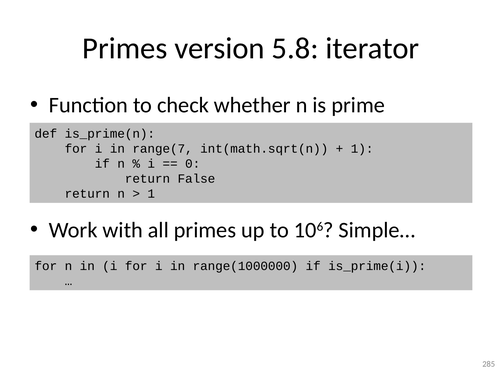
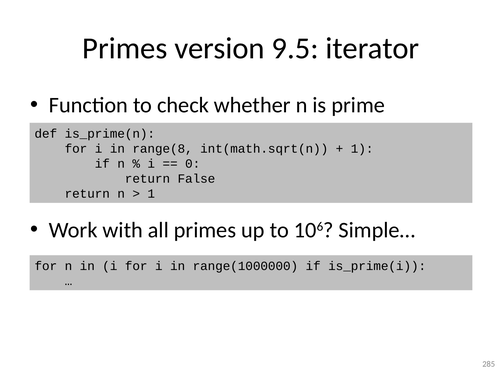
5.8: 5.8 -> 9.5 (295, 49)
range(7: range(7 -> range(8 (163, 149)
